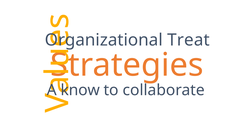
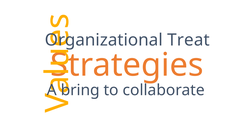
know: know -> bring (80, 91)
